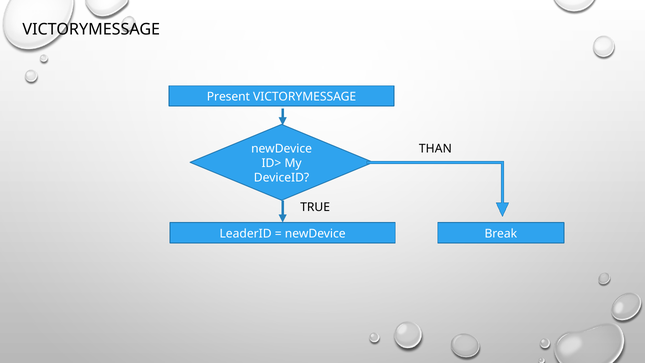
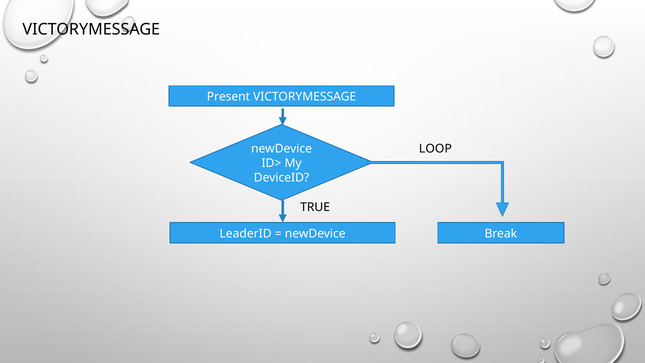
THAN: THAN -> LOOP (435, 149)
